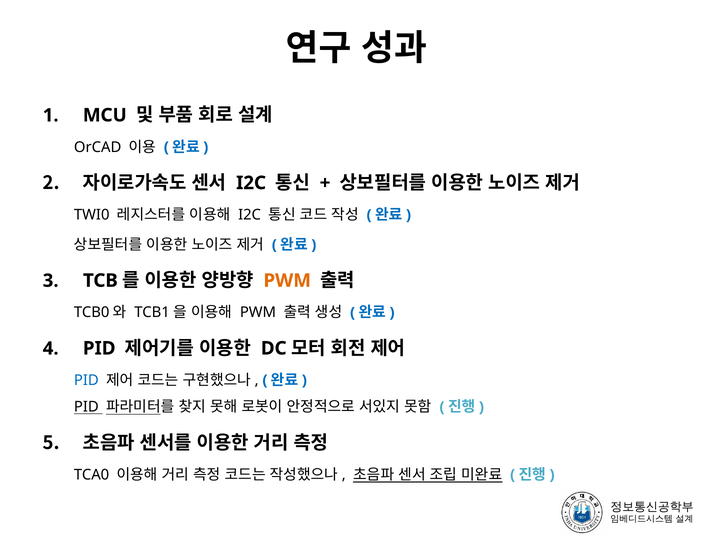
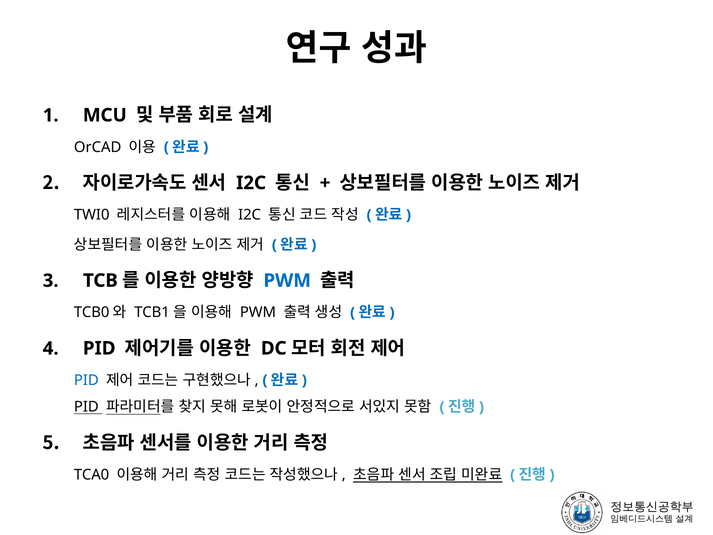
PWM colour: orange -> blue (287, 280)
